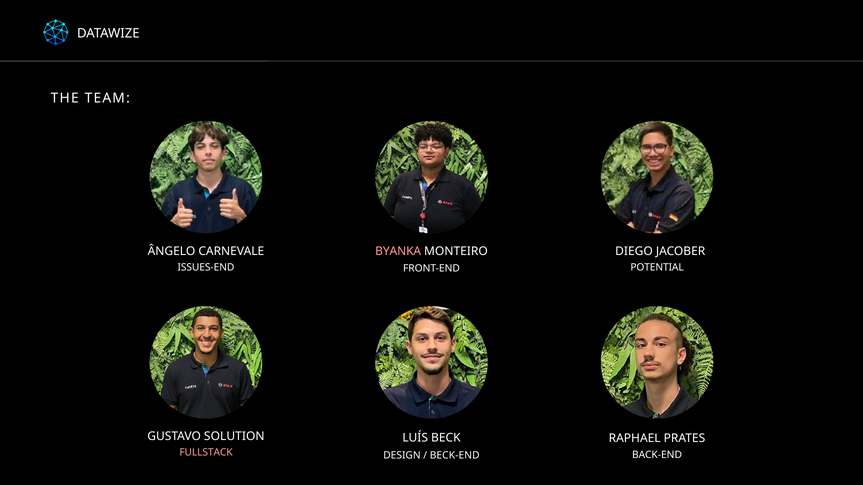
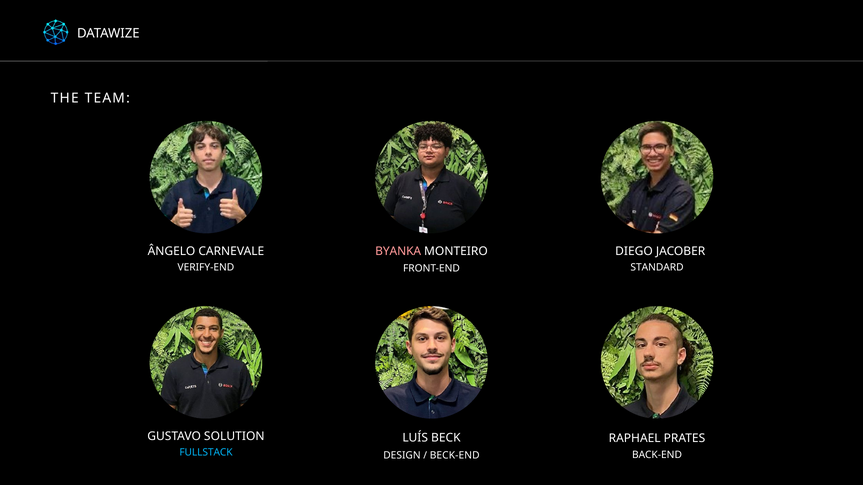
ISSUES-END: ISSUES-END -> VERIFY-END (206, 268)
POTENTIAL: POTENTIAL -> STANDARD (657, 268)
FULLSTACK colour: pink -> light blue (206, 453)
